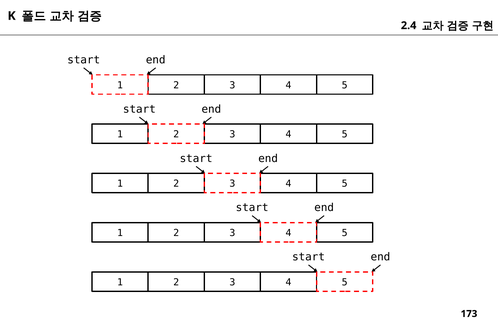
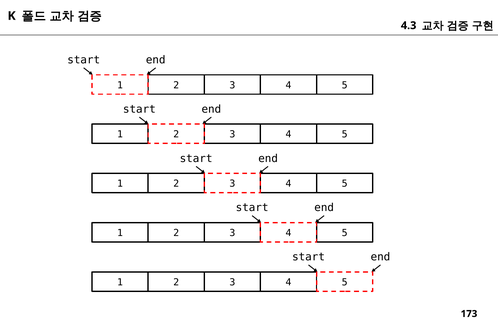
2.4: 2.4 -> 4.3 (409, 26)
